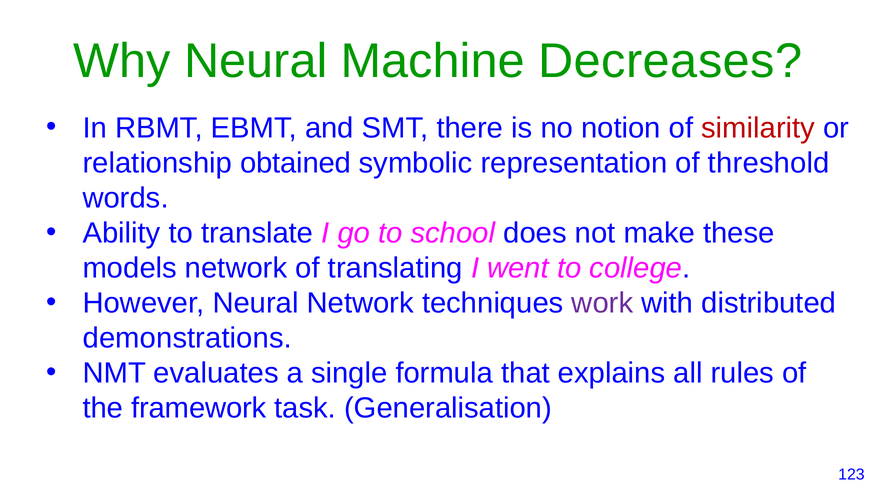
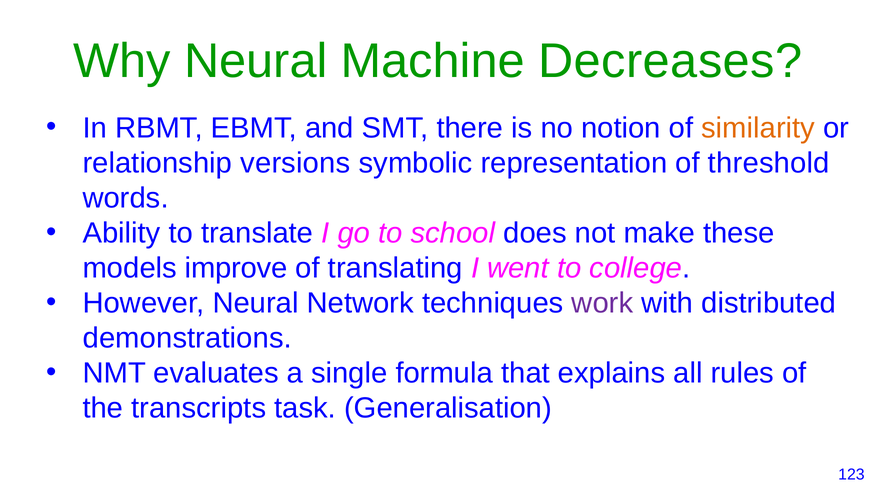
similarity colour: red -> orange (758, 128)
obtained: obtained -> versions (295, 163)
models network: network -> improve (236, 268)
framework: framework -> transcripts (199, 409)
